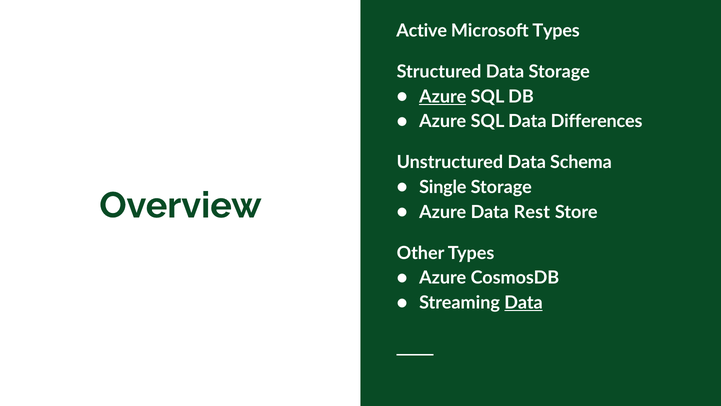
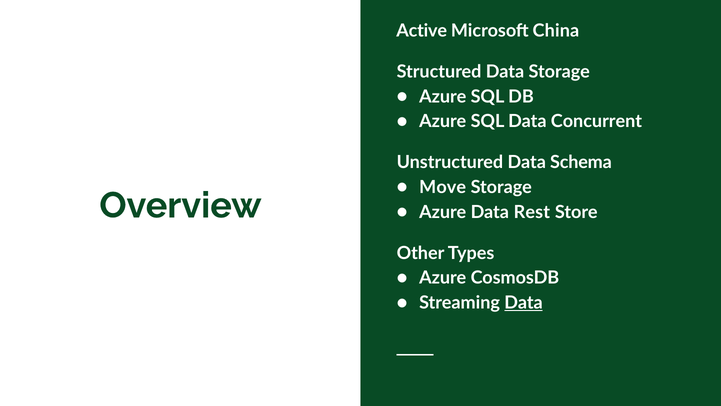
Microsoft Types: Types -> China (556, 31)
Azure underline: present -> none (443, 96)
Differences: Differences -> Concurrent (596, 121)
Single: Single -> Move (443, 187)
